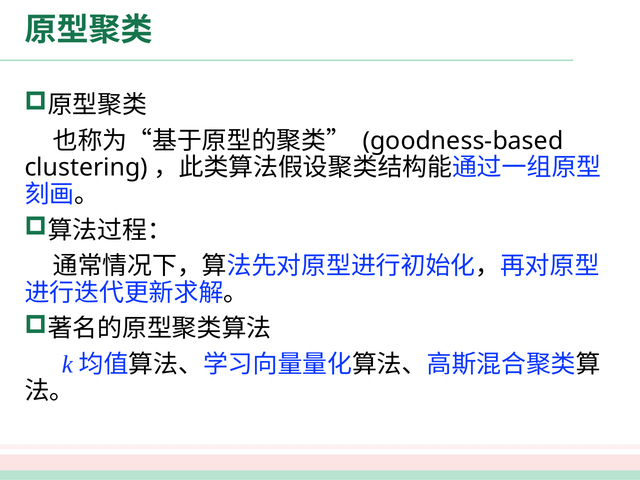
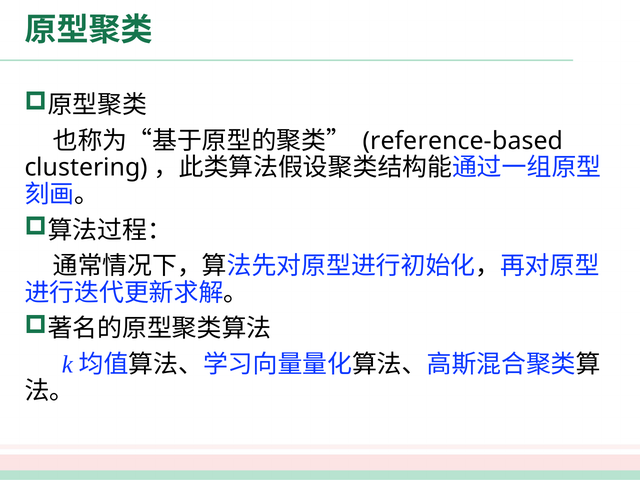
goodness-based: goodness-based -> reference-based (463, 141)
